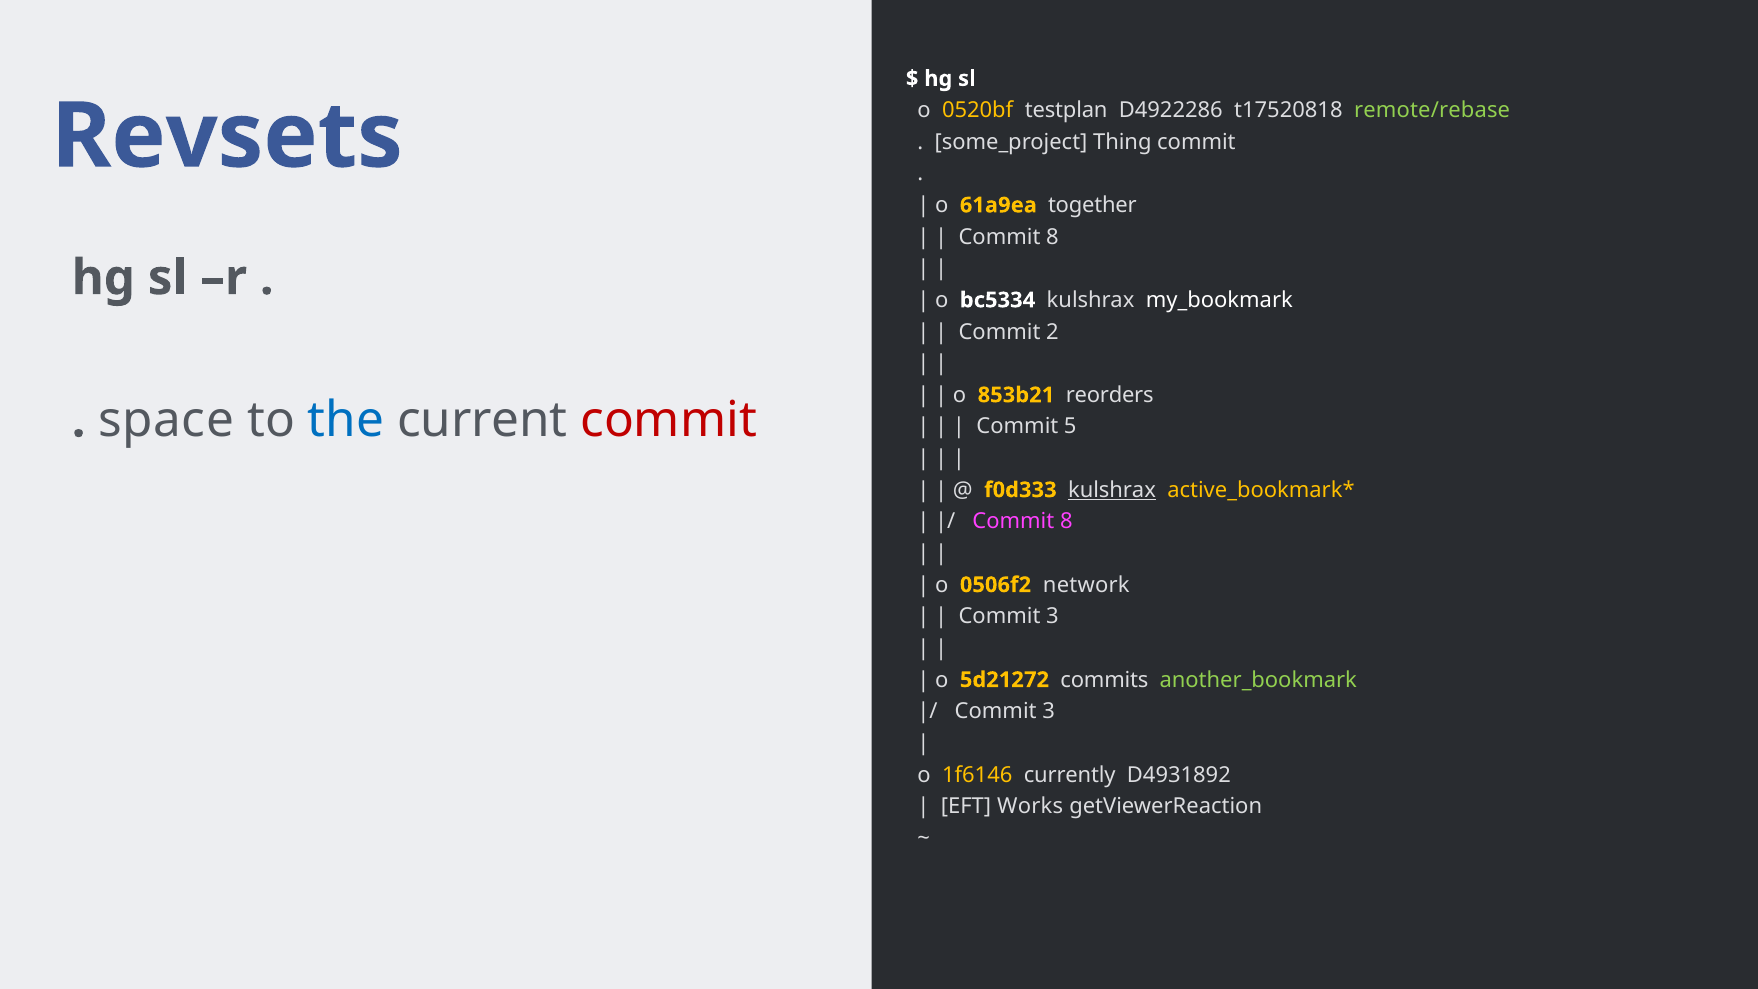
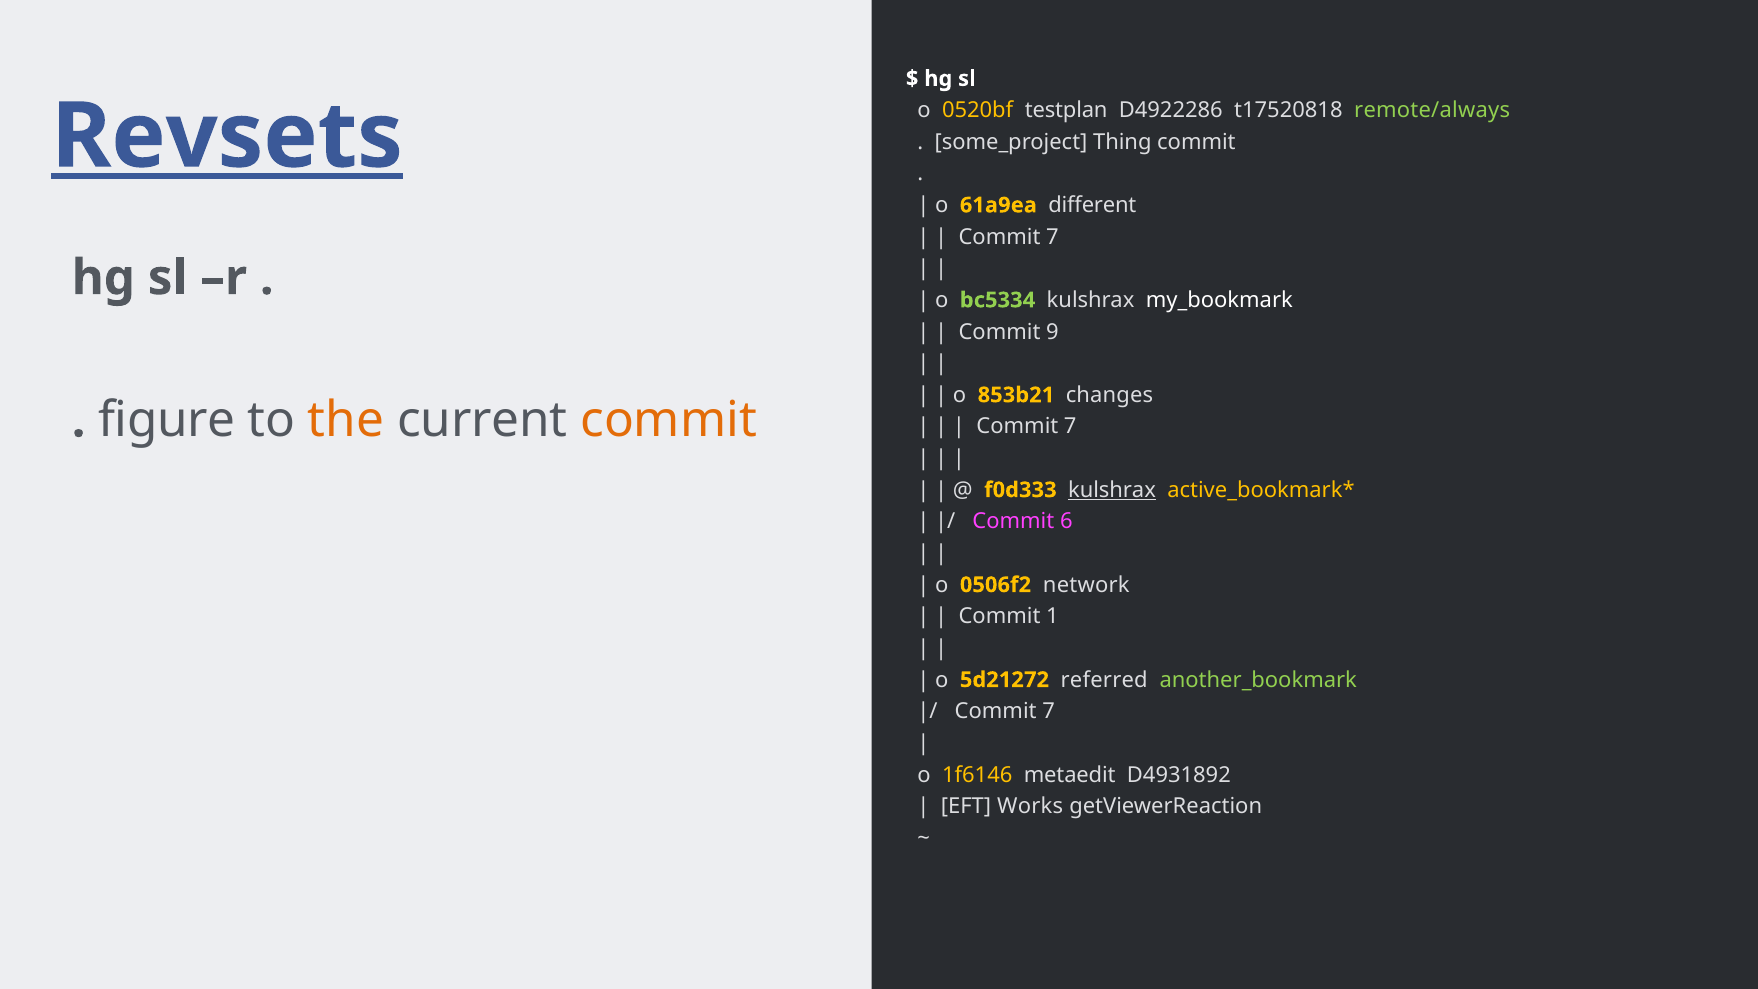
remote/rebase: remote/rebase -> remote/always (1432, 110)
Revsets underline: none -> present (227, 136)
together: together -> different (1092, 205)
8: 8 -> 7 (1052, 237)
bc5334 colour: white -> light green (998, 300)
2: 2 -> 9 (1052, 332)
reorders: reorders -> changes (1110, 395)
space: space -> figure (167, 420)
the colour: blue -> orange (346, 420)
commit colour: red -> orange (669, 420)
5: 5 -> 7 (1070, 427)
8: 8 -> 6 (1066, 522)
3: 3 -> 1 (1052, 616)
commits: commits -> referred (1104, 680)
3: 3 -> 7 (1049, 711)
currently: currently -> metaedit (1070, 775)
